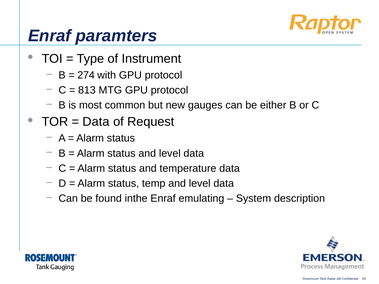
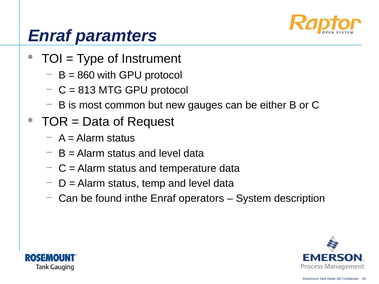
274: 274 -> 860 (86, 75)
emulating: emulating -> operators (201, 199)
